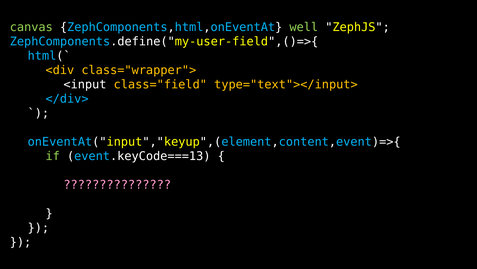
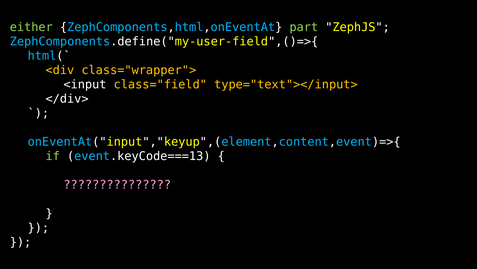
canvas: canvas -> either (31, 27)
well: well -> part (304, 27)
</div> colour: light blue -> white (67, 99)
